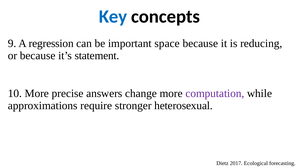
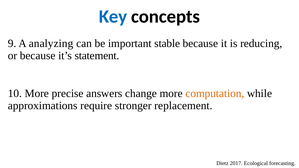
regression: regression -> analyzing (51, 44)
space: space -> stable (167, 44)
computation colour: purple -> orange (215, 94)
heterosexual: heterosexual -> replacement (183, 106)
